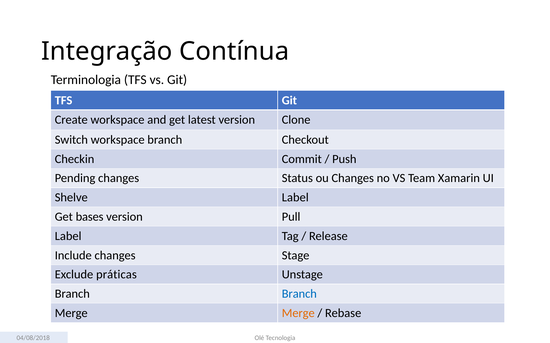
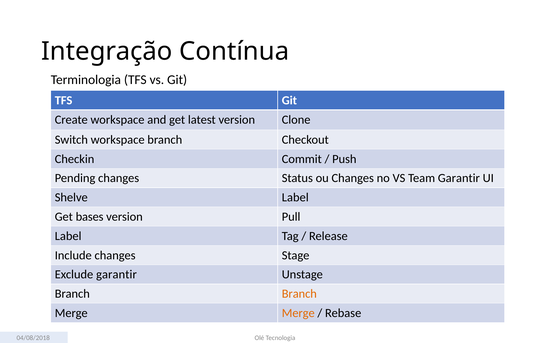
Team Xamarin: Xamarin -> Garantir (459, 179)
Exclude práticas: práticas -> garantir (116, 275)
Branch colour: blue -> orange (299, 294)
